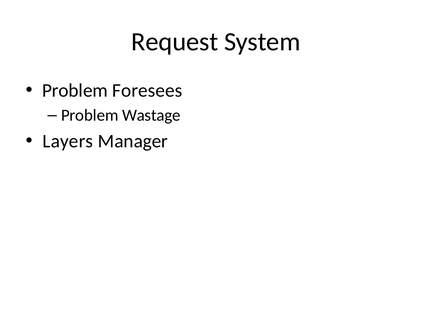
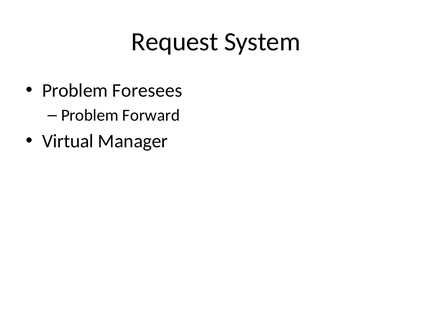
Wastage: Wastage -> Forward (151, 115)
Layers: Layers -> Virtual (68, 141)
